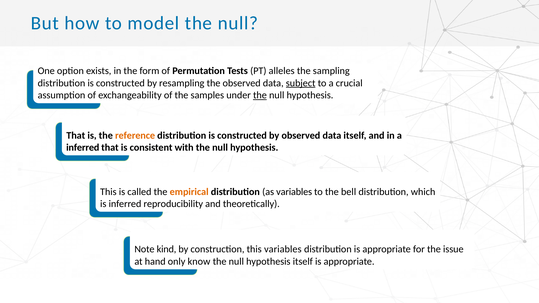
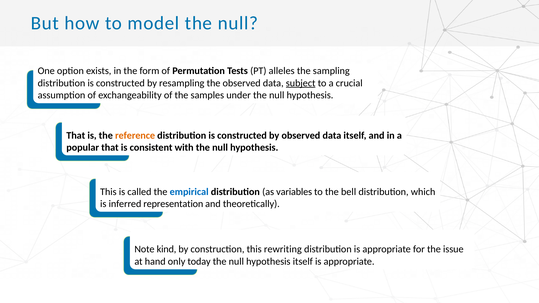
the underline: present -> none (260, 95)
inferred: inferred -> popular (83, 148)
empirical colour: orange -> blue (189, 192)
reproducibility: reproducibility -> representation (173, 204)
this variables: variables -> rewriting (283, 249)
know: know -> today (199, 262)
